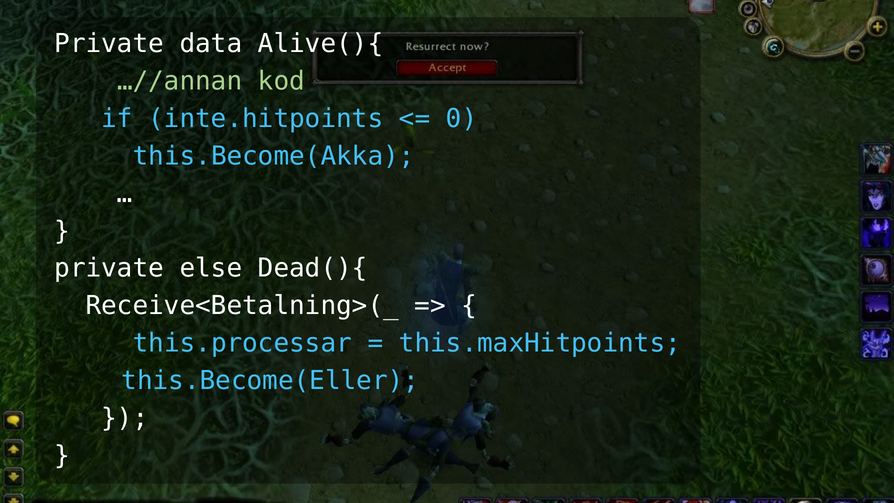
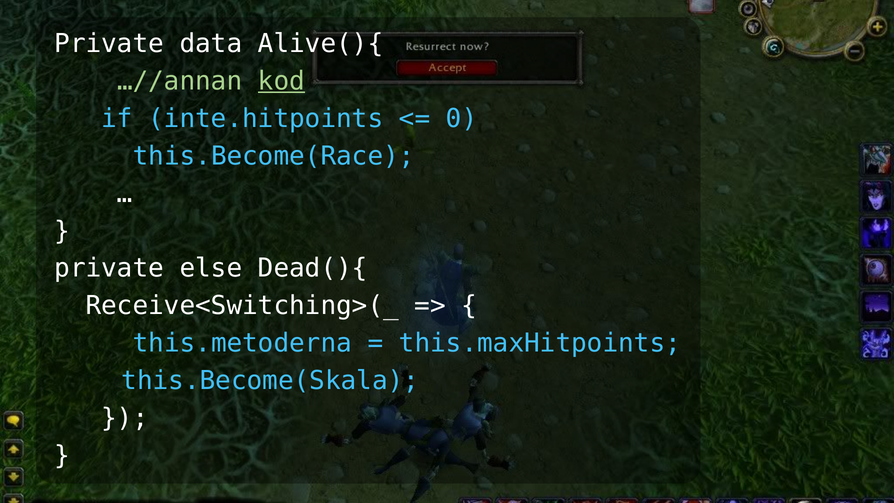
kod underline: none -> present (281, 81)
this.Become(Akka: this.Become(Akka -> this.Become(Race (274, 156)
Receive<Betalning>(_: Receive<Betalning>(_ -> Receive<Switching>(_ (242, 306)
this.processar: this.processar -> this.metoderna (242, 343)
this.Become(Eller: this.Become(Eller -> this.Become(Skala (270, 381)
